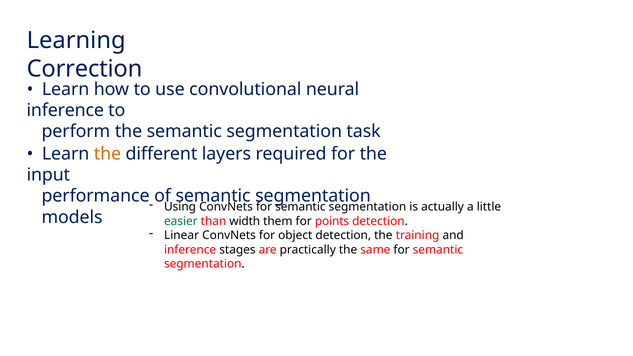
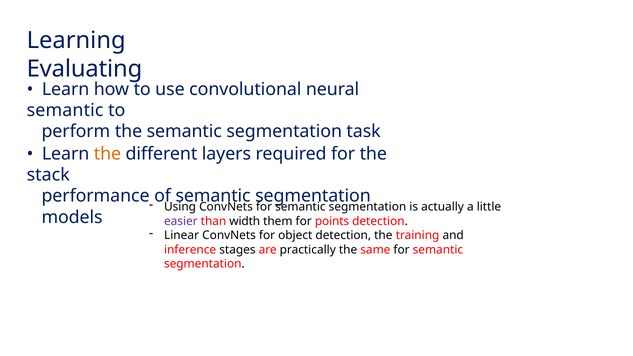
Correction: Correction -> Evaluating (84, 69)
inference: inference -> semantic (65, 111)
input: input -> stack (48, 175)
easier colour: green -> purple (181, 221)
